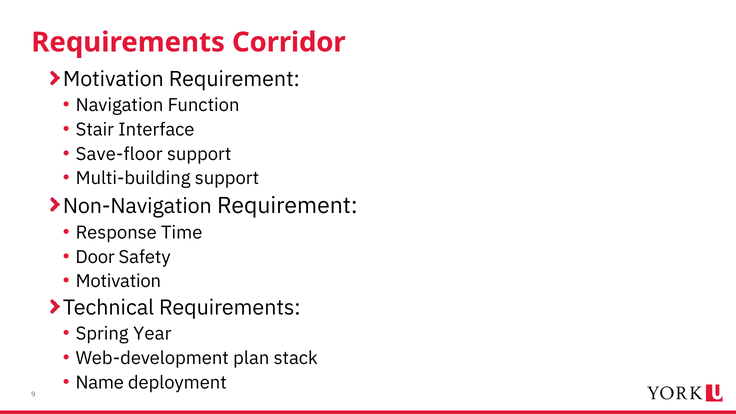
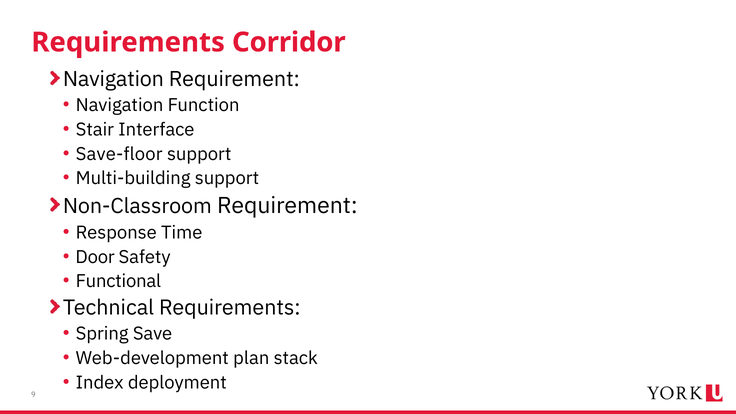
Motivation: Motivation -> Navigation (113, 79)
Non-Navigation: Non-Navigation -> Non-Classroom (137, 206)
Motivation: Motivation -> Functional (118, 281)
Year: Year -> Save (153, 334)
Name: Name -> Index (100, 383)
